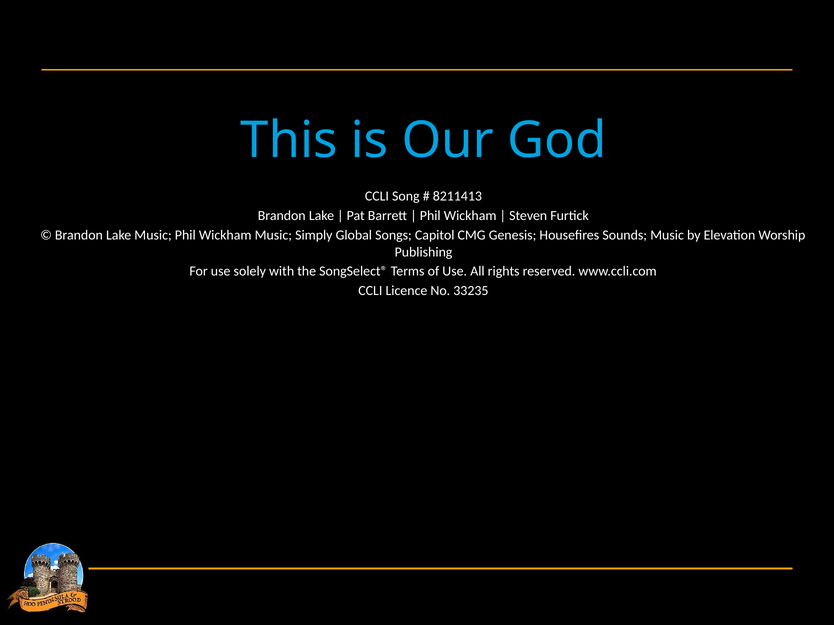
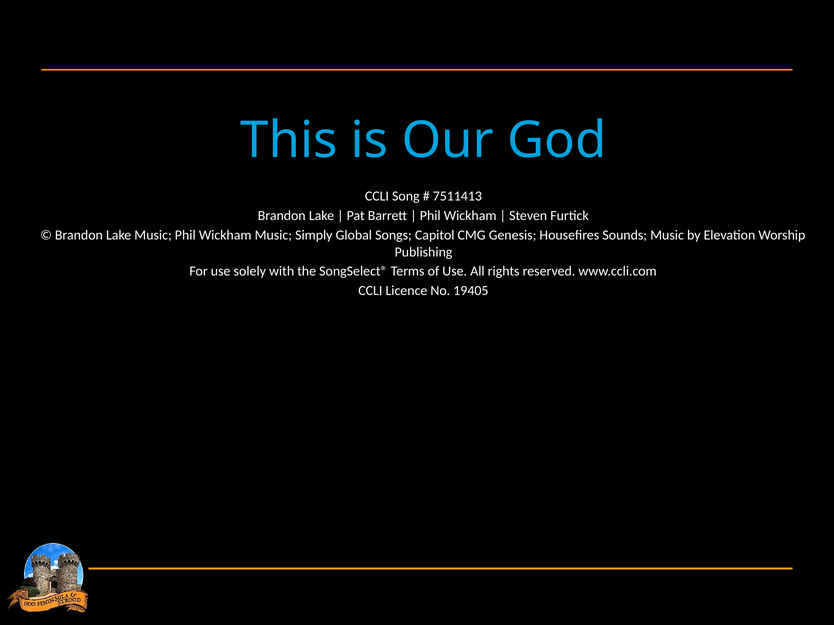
8211413: 8211413 -> 7511413 (457, 197)
33235: 33235 -> 19405 (471, 291)
